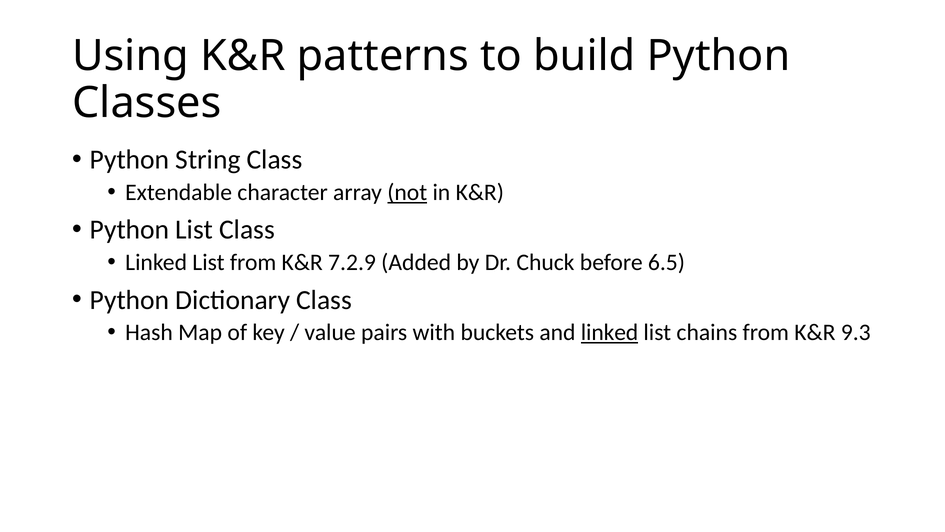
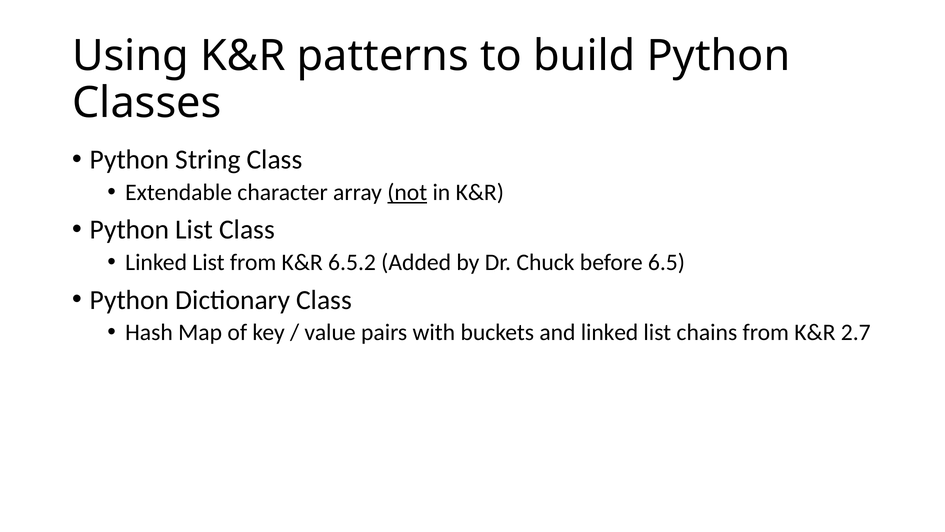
7.2.9: 7.2.9 -> 6.5.2 (352, 262)
linked underline: present -> none (610, 332)
9.3: 9.3 -> 2.7 (856, 332)
